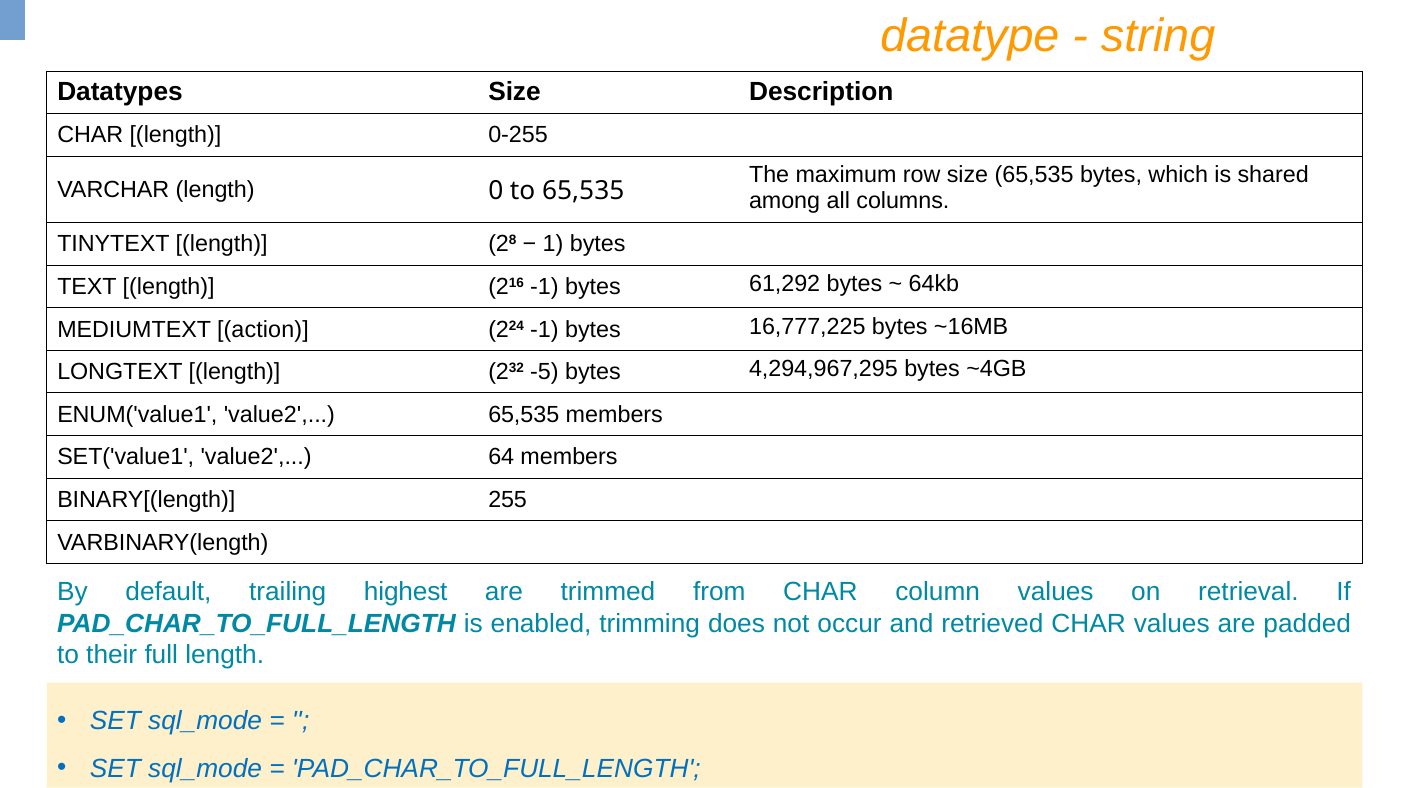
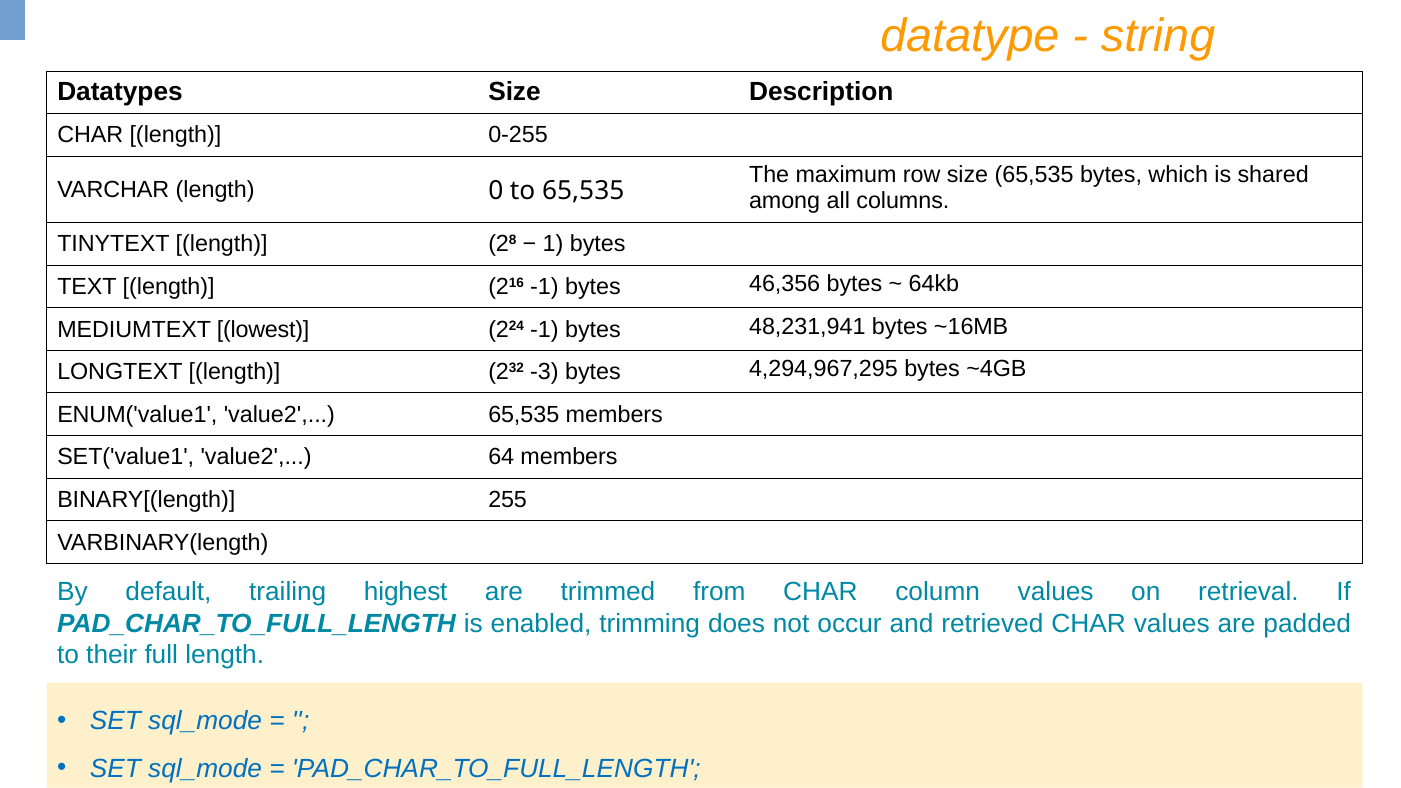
61,292: 61,292 -> 46,356 (785, 284)
action: action -> lowest (263, 329)
16,777,225: 16,777,225 -> 48,231,941 (807, 326)
-5: -5 -> -3 (544, 372)
